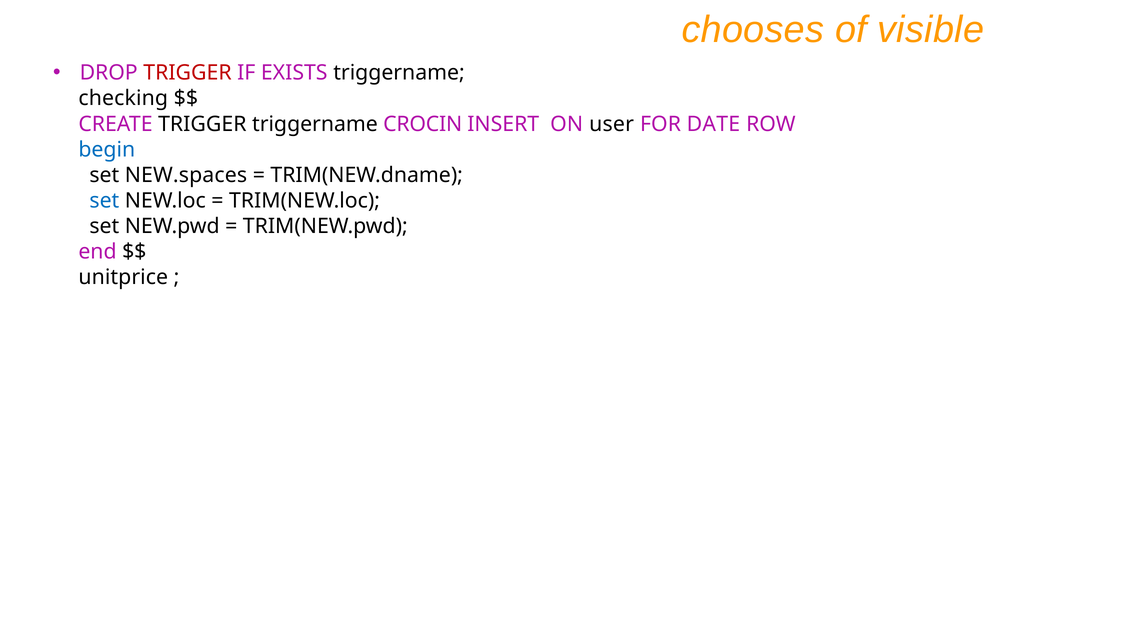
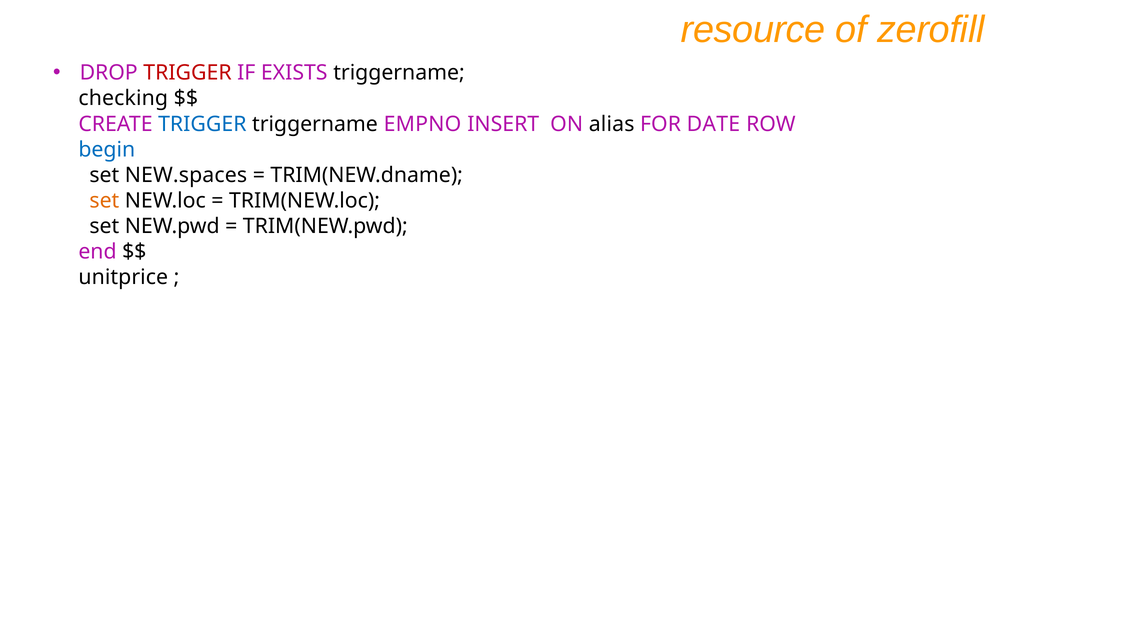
chooses: chooses -> resource (753, 30)
visible: visible -> zerofill (931, 30)
TRIGGER colour: black -> blue (202, 124)
CROCIN: CROCIN -> EMPNO (423, 124)
user: user -> alias (612, 124)
set colour: blue -> orange (104, 201)
